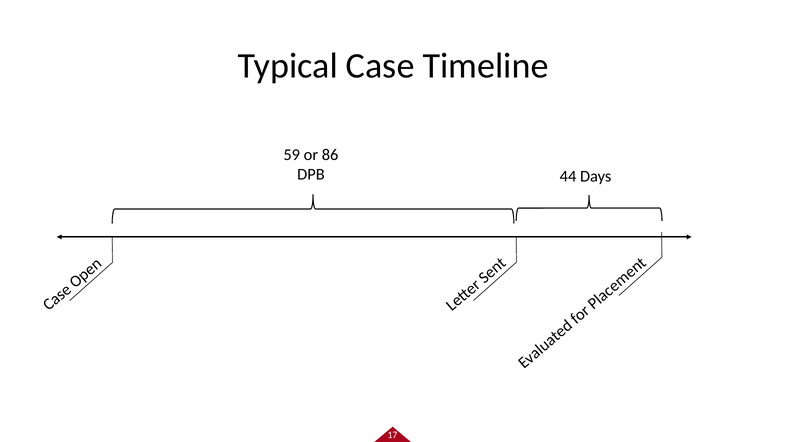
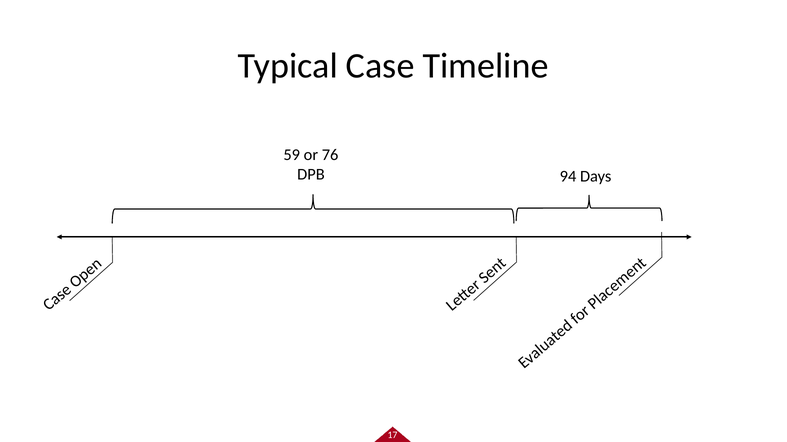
86: 86 -> 76 (330, 155)
44: 44 -> 94 (568, 177)
